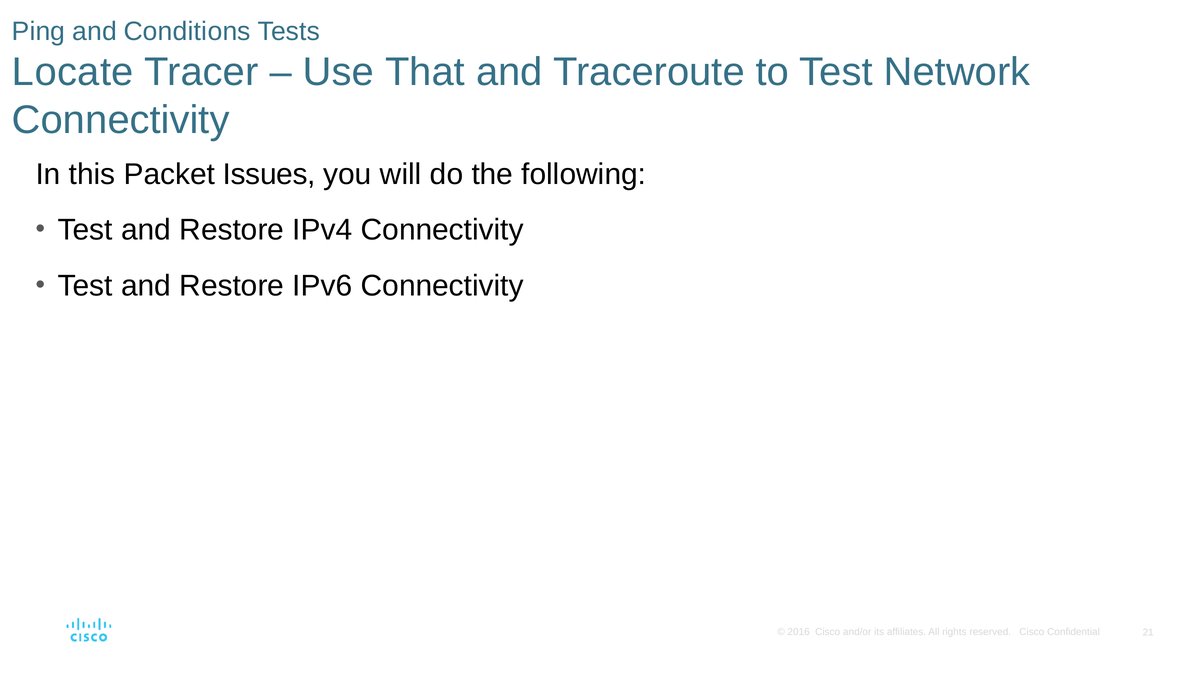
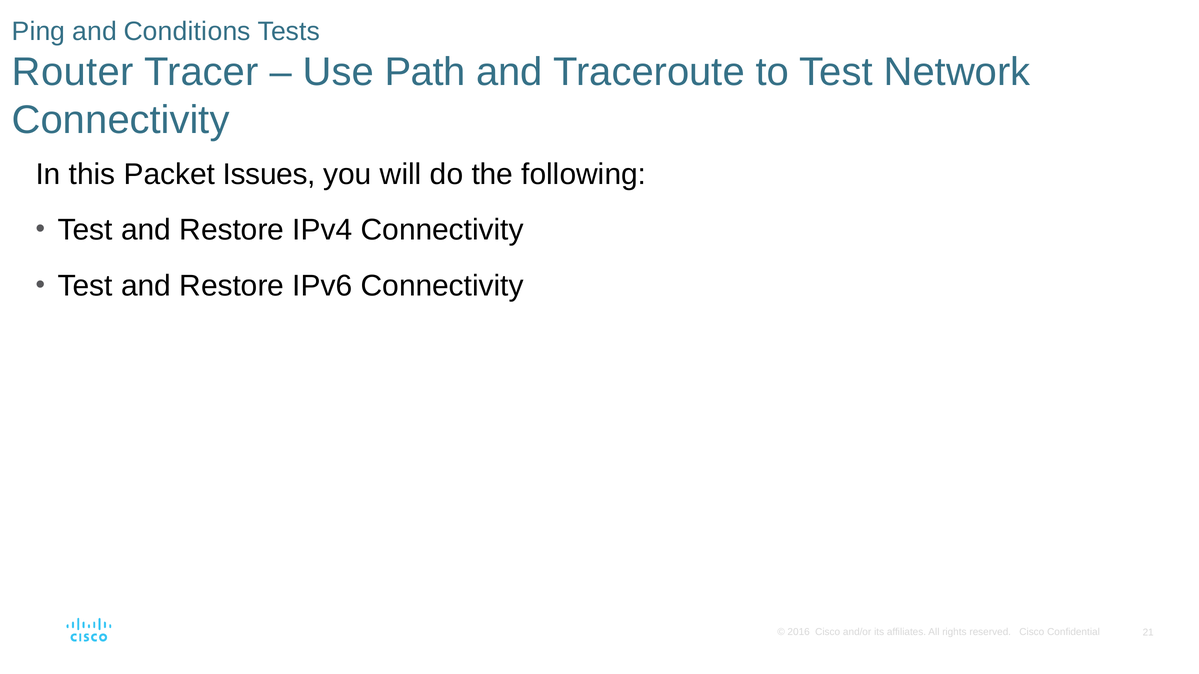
Locate: Locate -> Router (73, 72)
That: That -> Path (425, 72)
